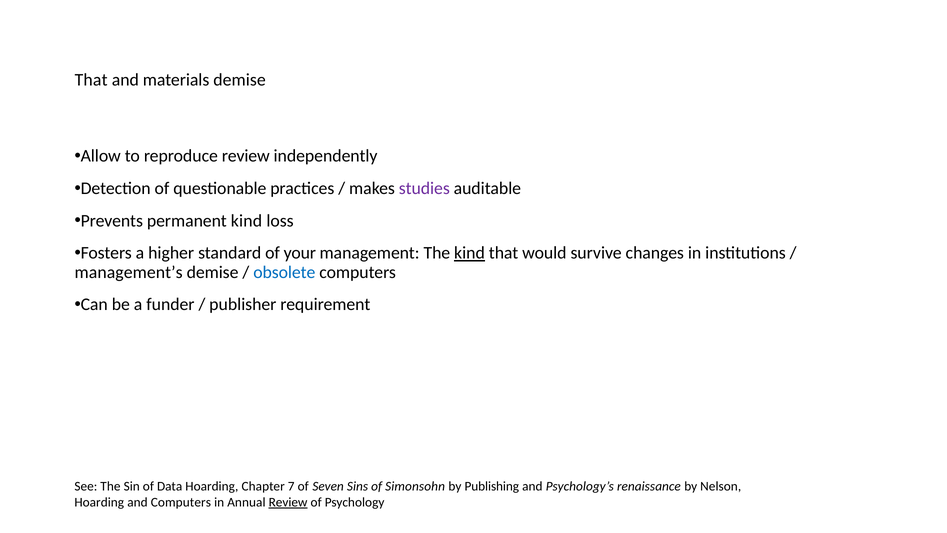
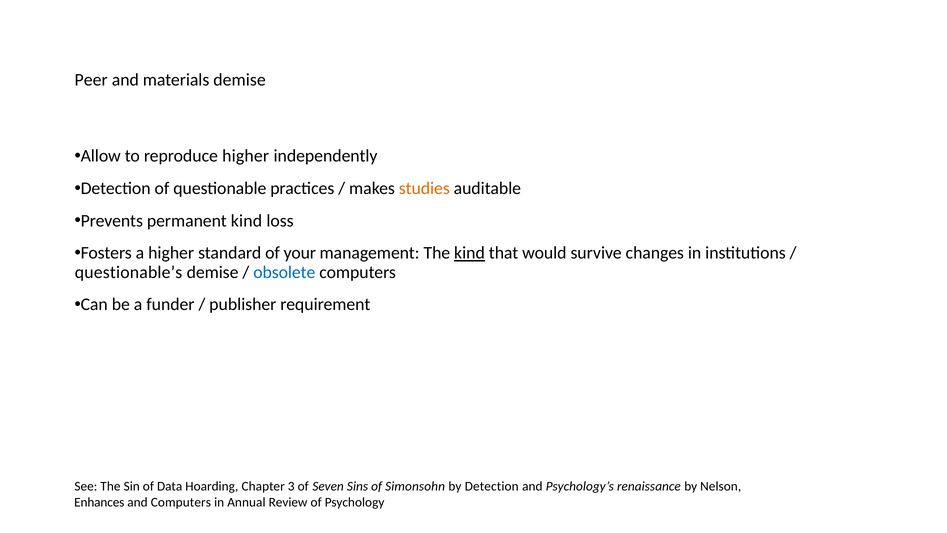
That: That -> Peer (91, 80)
reproduce review: review -> higher (246, 156)
studies colour: purple -> orange (424, 188)
management’s: management’s -> questionable’s (129, 272)
7: 7 -> 3 (291, 486)
by Publishing: Publishing -> Detection (492, 486)
Hoarding: Hoarding -> Enhances (99, 502)
Review underline: present -> none (288, 502)
